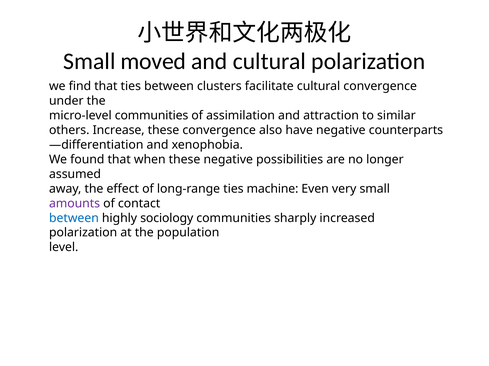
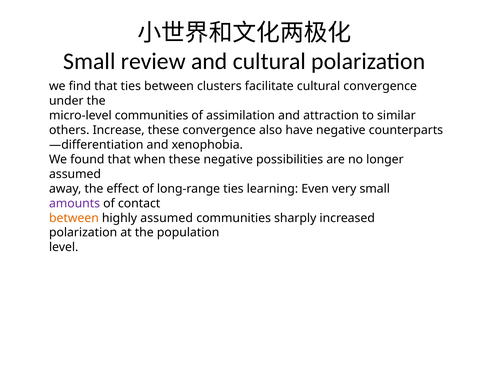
moved: moved -> review (153, 62)
machine: machine -> learning (272, 189)
between colour: blue -> orange (74, 218)
highly sociology: sociology -> assumed (167, 218)
